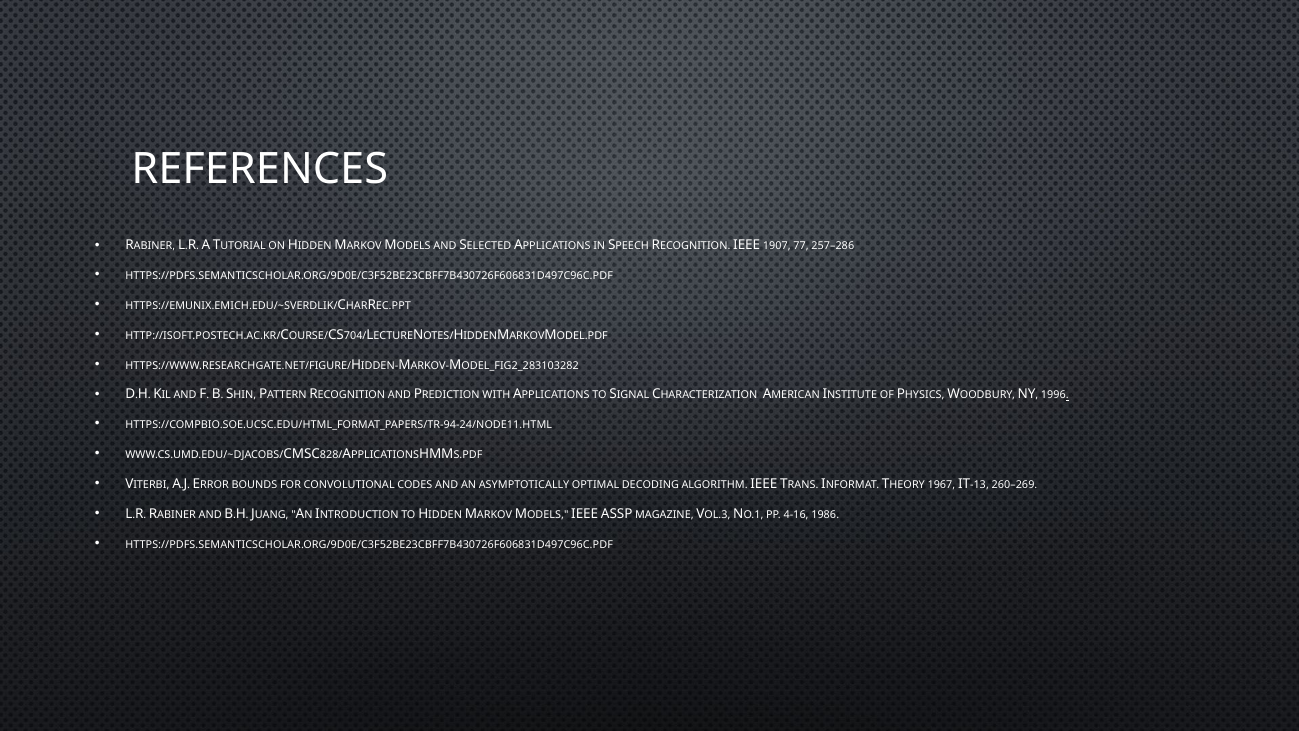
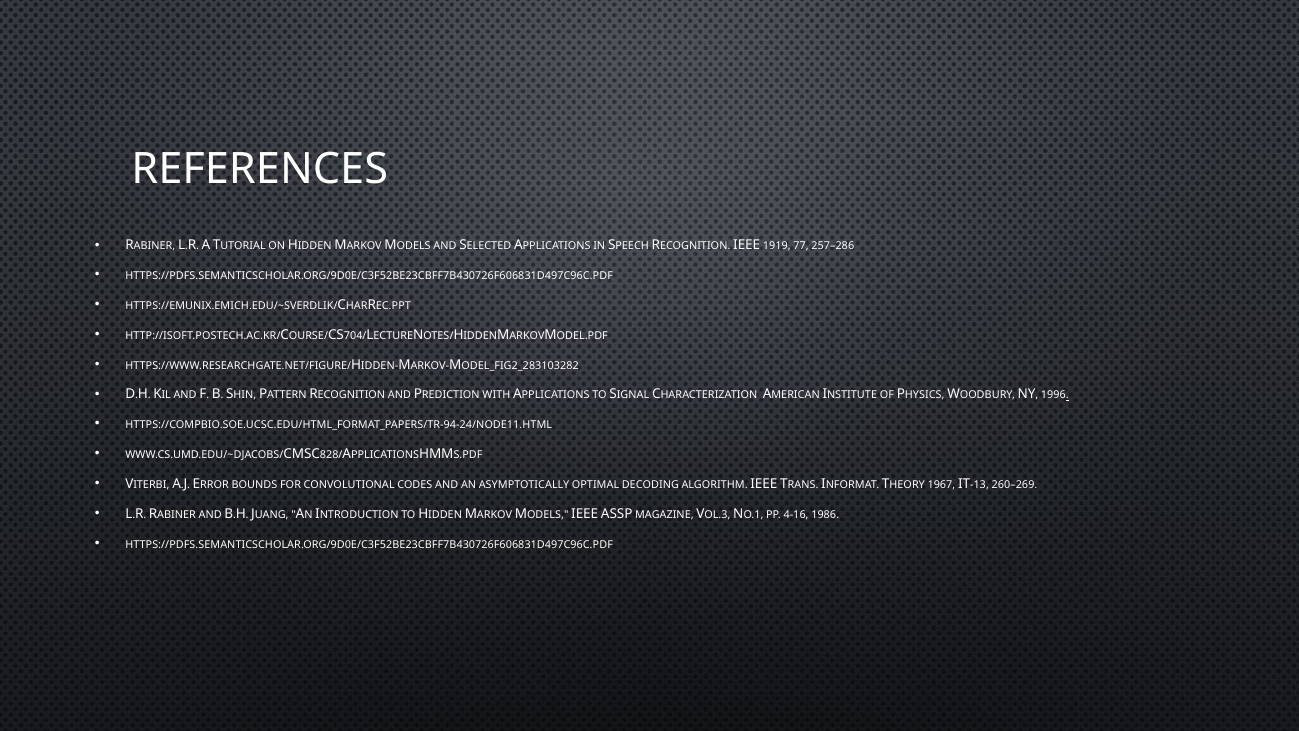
1907: 1907 -> 1919 (777, 246)
